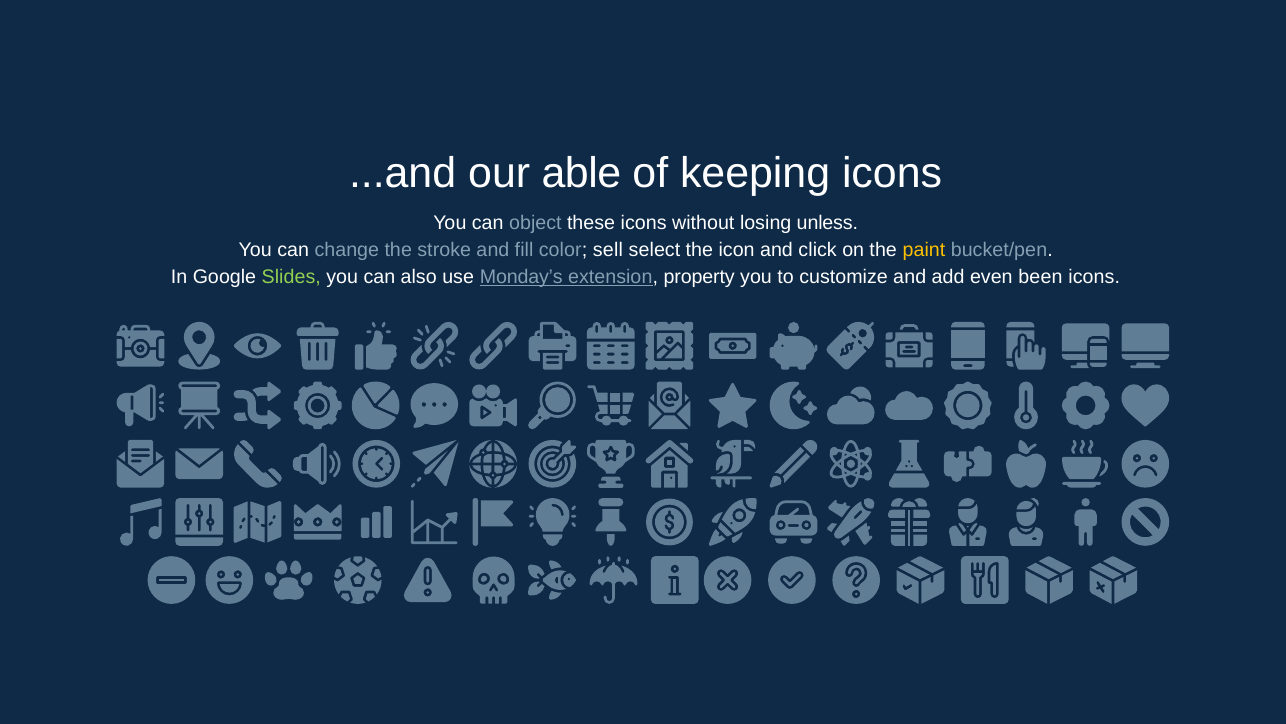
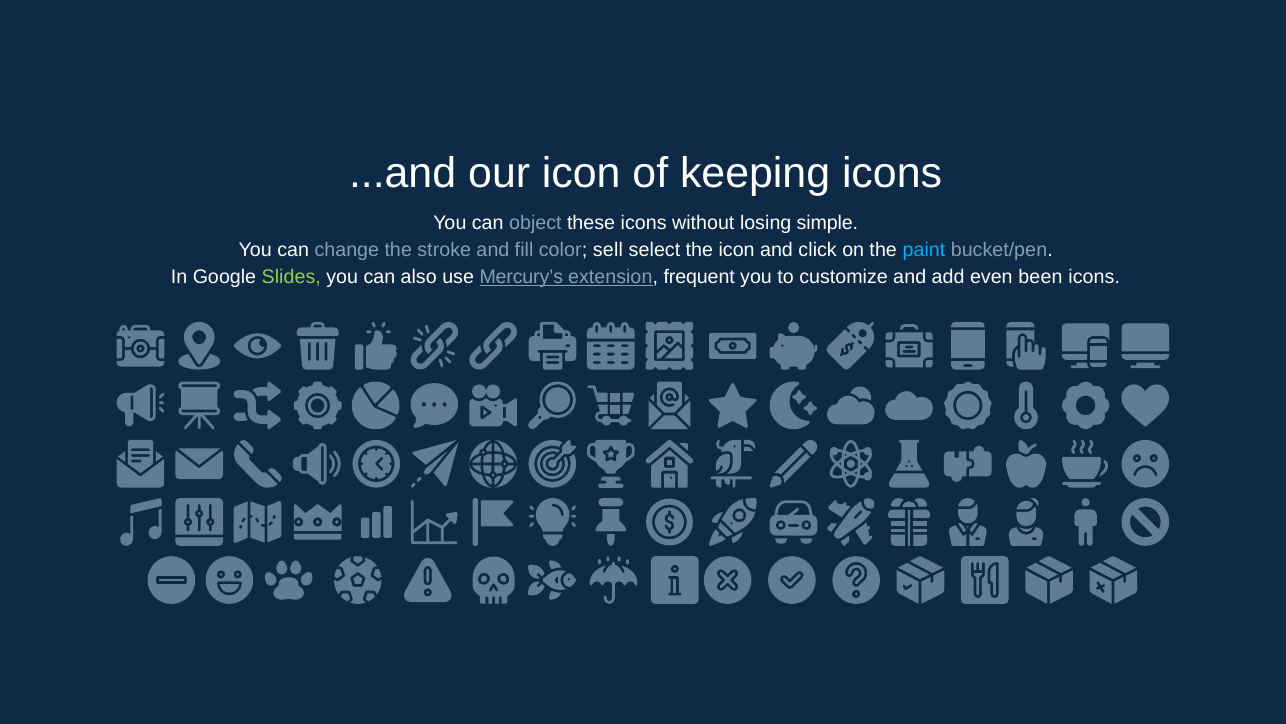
our able: able -> icon (581, 173)
unless: unless -> simple (827, 223)
paint colour: yellow -> light blue (924, 250)
Monday’s: Monday’s -> Mercury’s (521, 277)
property: property -> frequent (699, 277)
